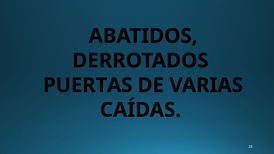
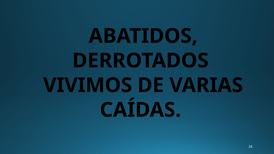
PUERTAS: PUERTAS -> VIVIMOS (88, 85)
